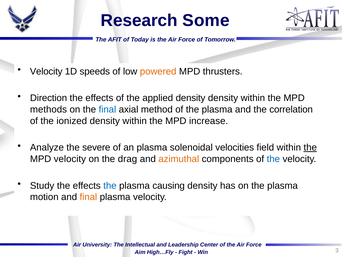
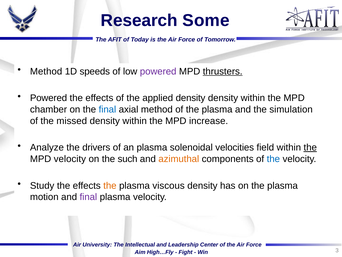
Velocity: Velocity -> Method (46, 71)
powered colour: orange -> purple (158, 71)
thrusters underline: none -> present (223, 71)
Direction: Direction -> Powered (49, 98)
methods: methods -> chamber (49, 109)
correlation: correlation -> simulation (291, 109)
ionized: ionized -> missed (72, 121)
severe: severe -> drivers (96, 147)
drag: drag -> such (128, 159)
the colour: blue -> orange (110, 185)
causing: causing -> viscous (169, 185)
final colour: orange -> purple (88, 197)
